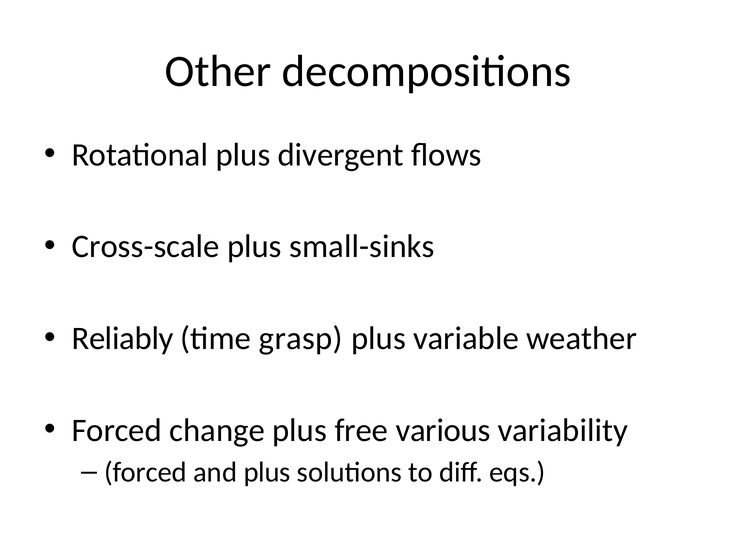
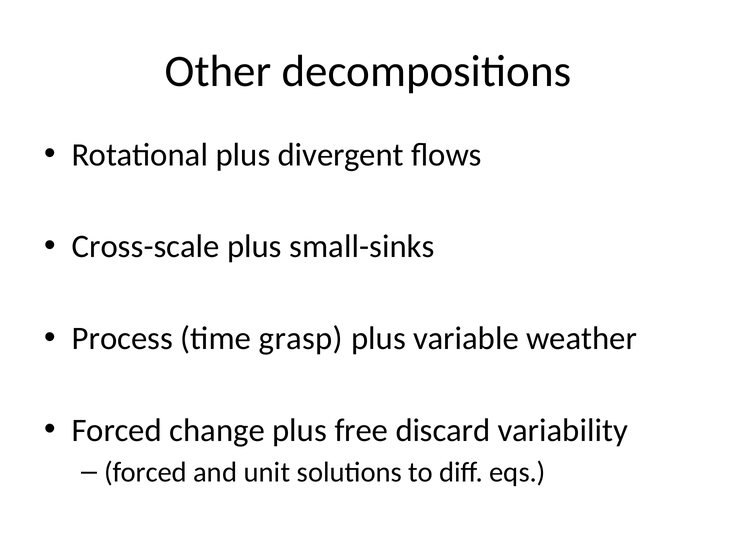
Reliably: Reliably -> Process (122, 338)
various: various -> discard (443, 430)
and plus: plus -> unit (267, 472)
